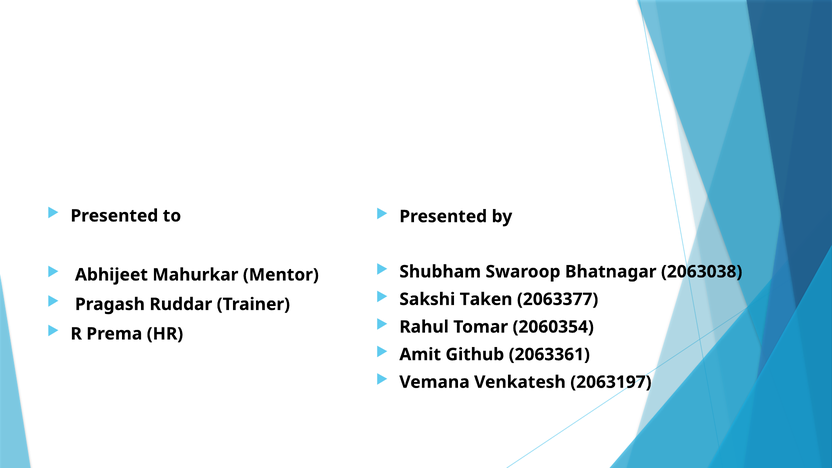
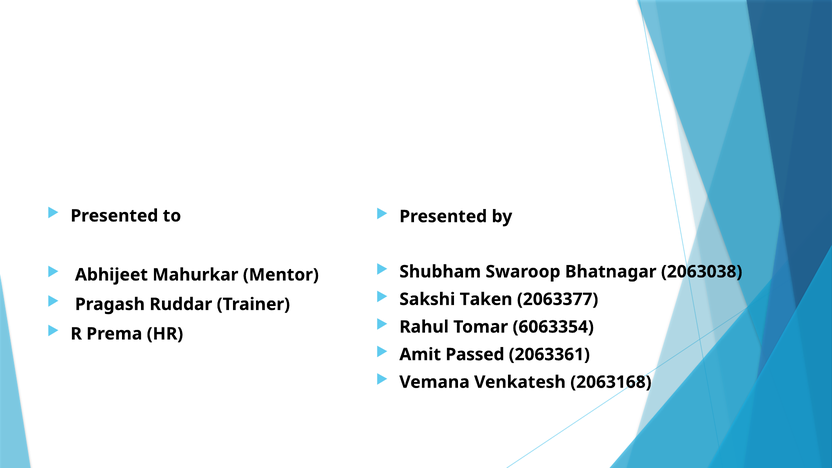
2060354: 2060354 -> 6063354 (553, 327)
Github: Github -> Passed (475, 355)
2063197: 2063197 -> 2063168 (611, 382)
